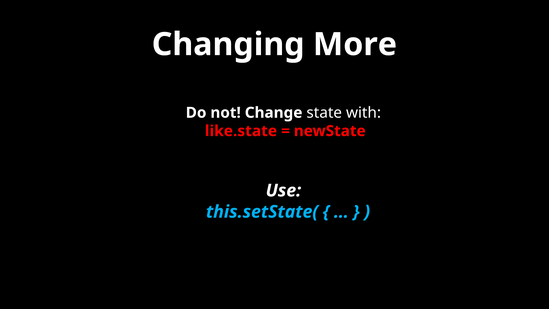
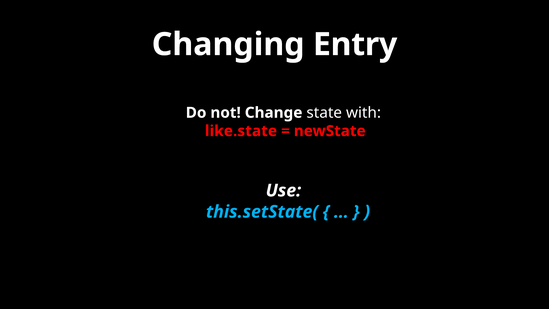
More: More -> Entry (355, 44)
